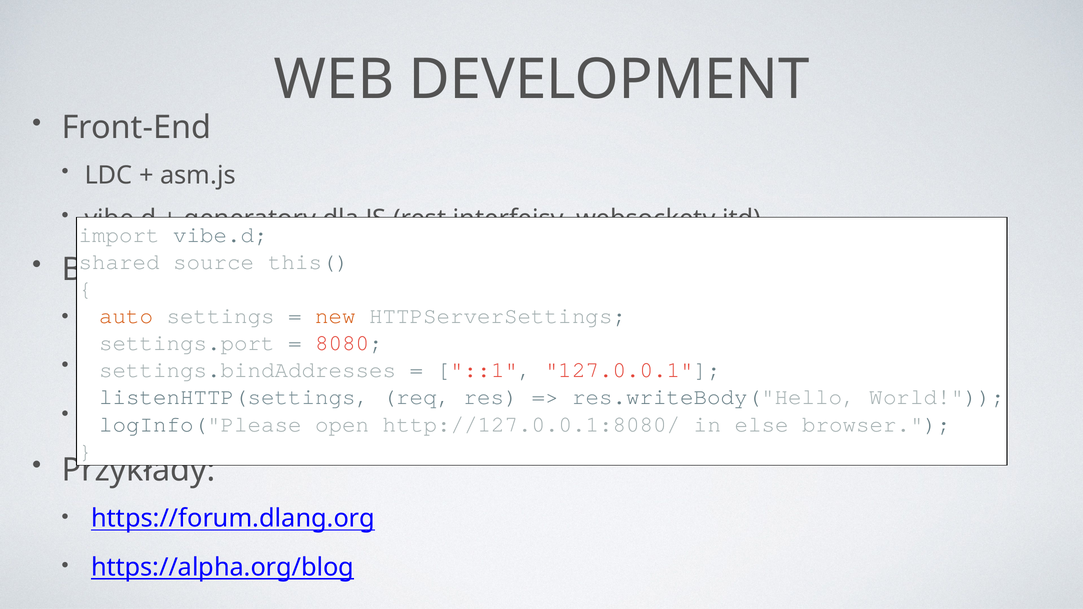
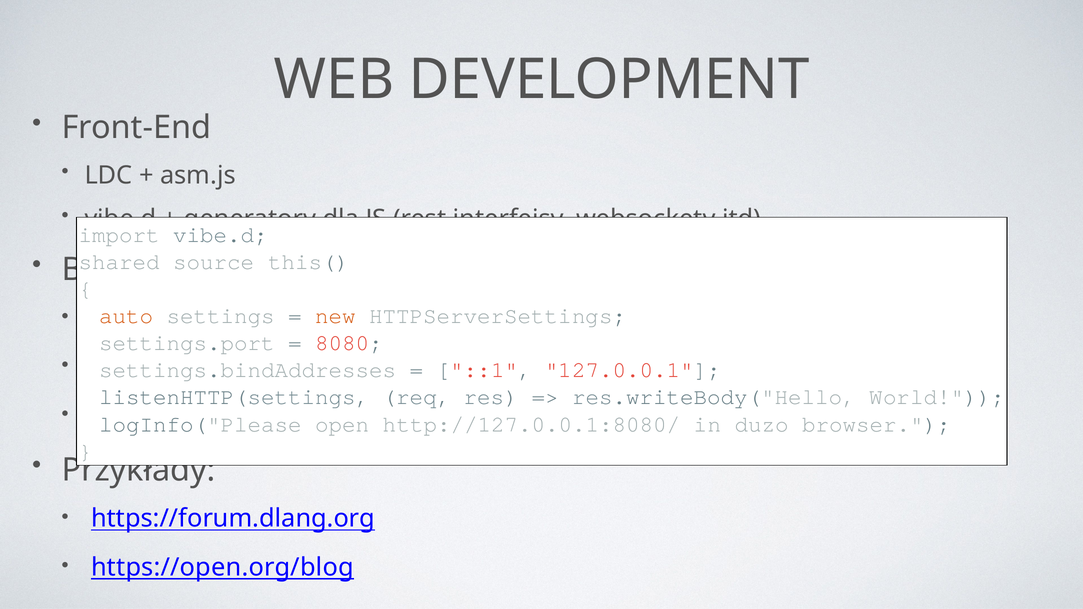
else: else -> duzo (762, 424)
https://alpha.org/blog: https://alpha.org/blog -> https://open.org/blog (222, 567)
